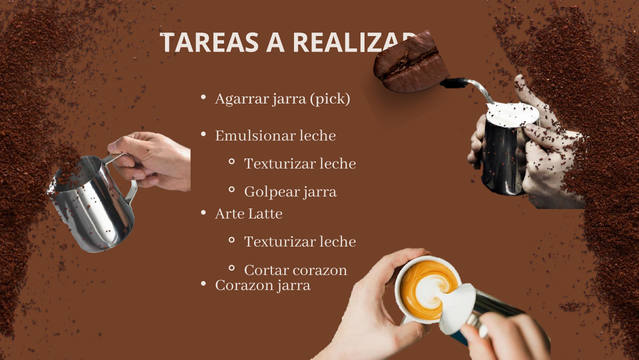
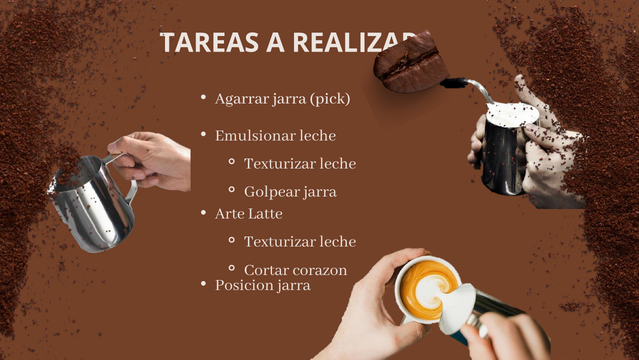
Corazon: Corazon -> Posicion (245, 284)
